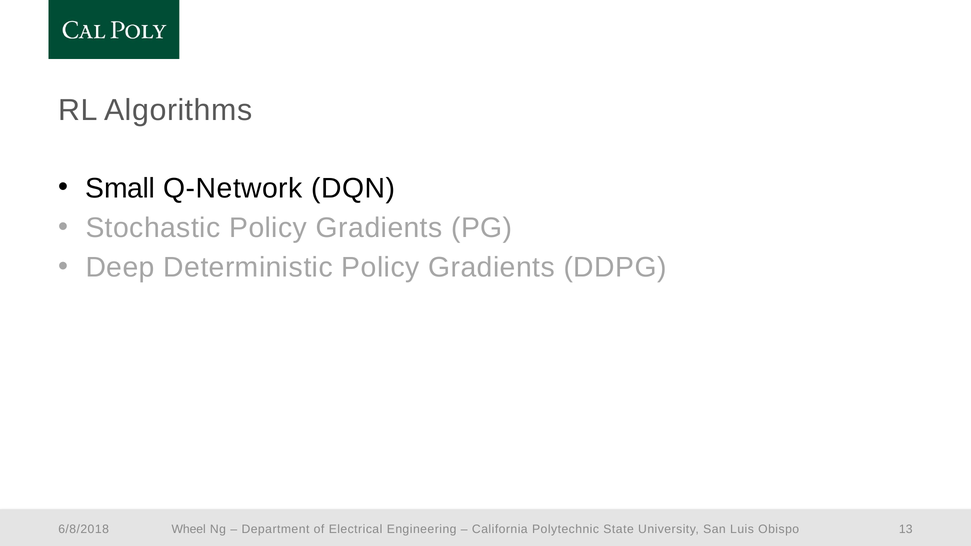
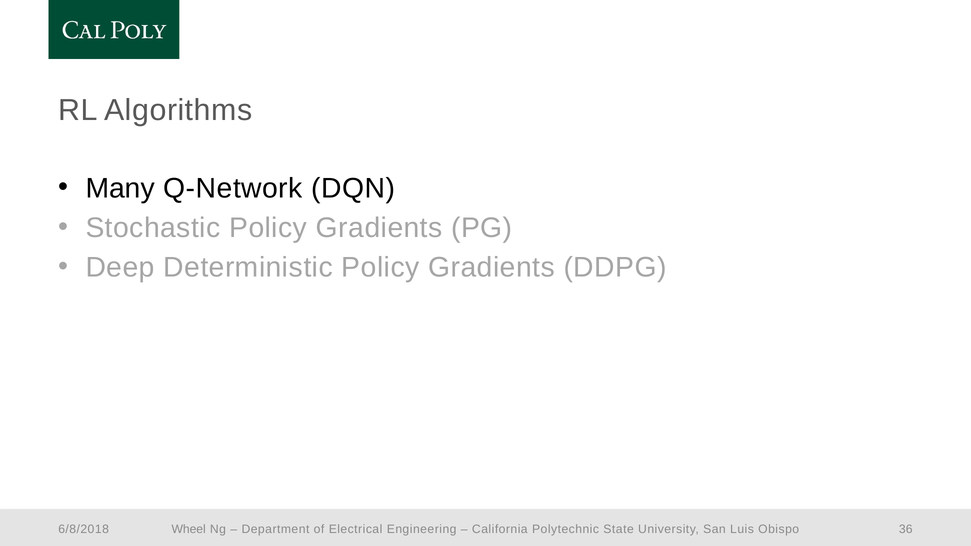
Small: Small -> Many (120, 188)
13: 13 -> 36 (906, 529)
